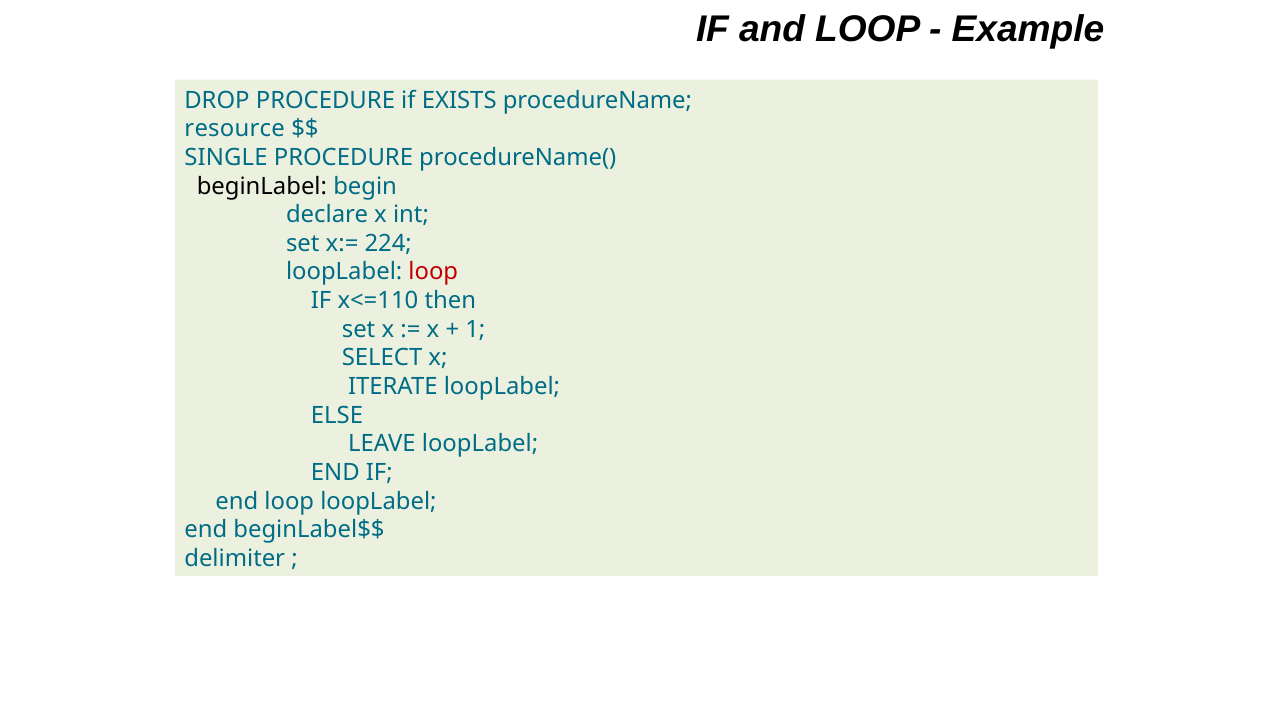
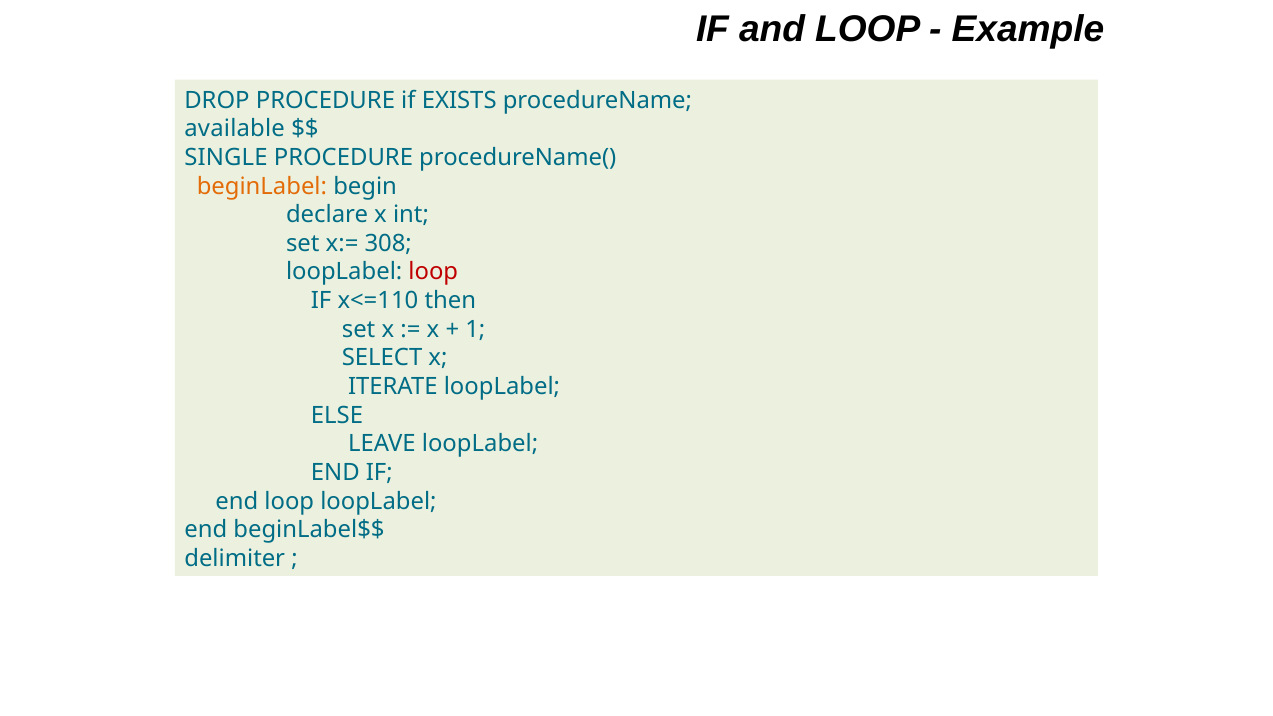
resource: resource -> available (235, 129)
beginLabel colour: black -> orange (262, 186)
224: 224 -> 308 (388, 243)
